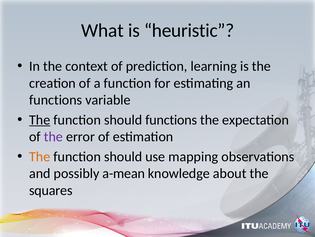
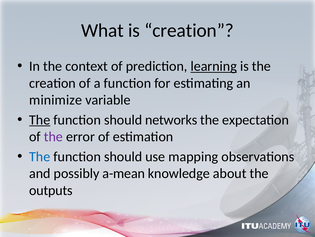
is heuristic: heuristic -> creation (189, 30)
learning underline: none -> present (214, 66)
functions: functions -> minimize (56, 100)
should functions: functions -> networks (171, 120)
The colour: orange -> blue (40, 156)
squares: squares -> outputs (51, 190)
